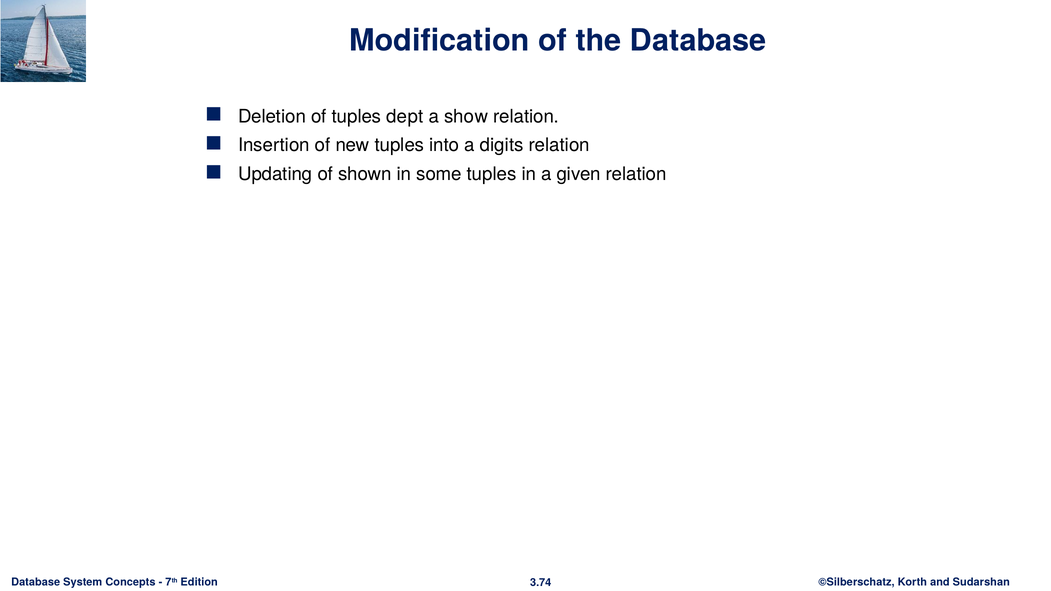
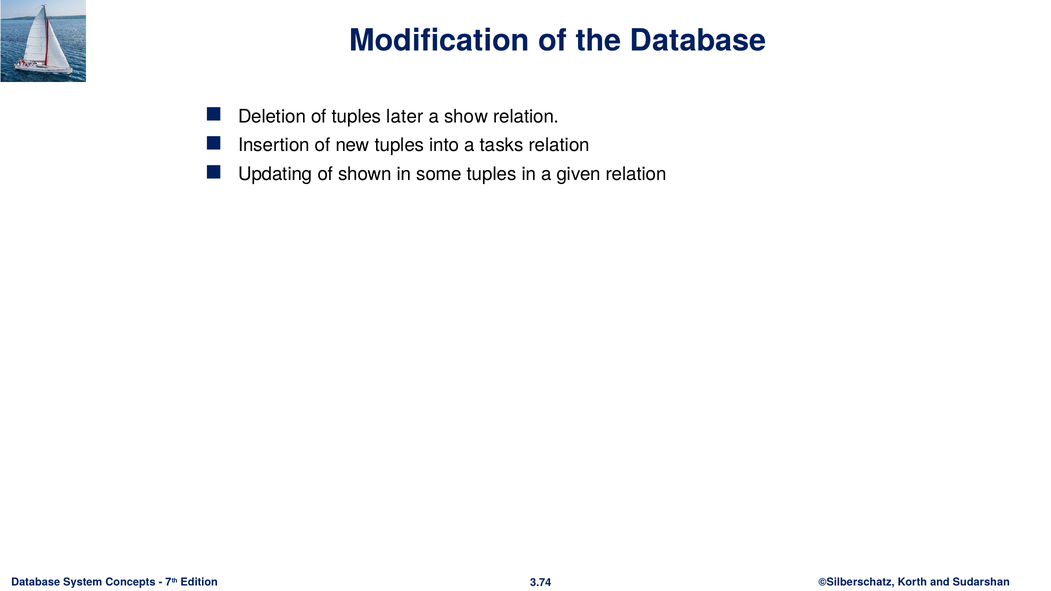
dept: dept -> later (405, 116)
digits: digits -> tasks (502, 145)
